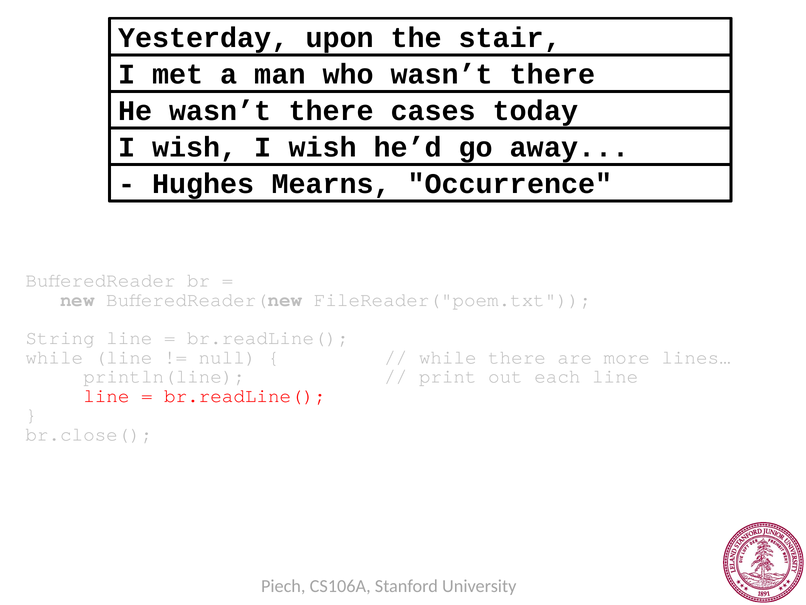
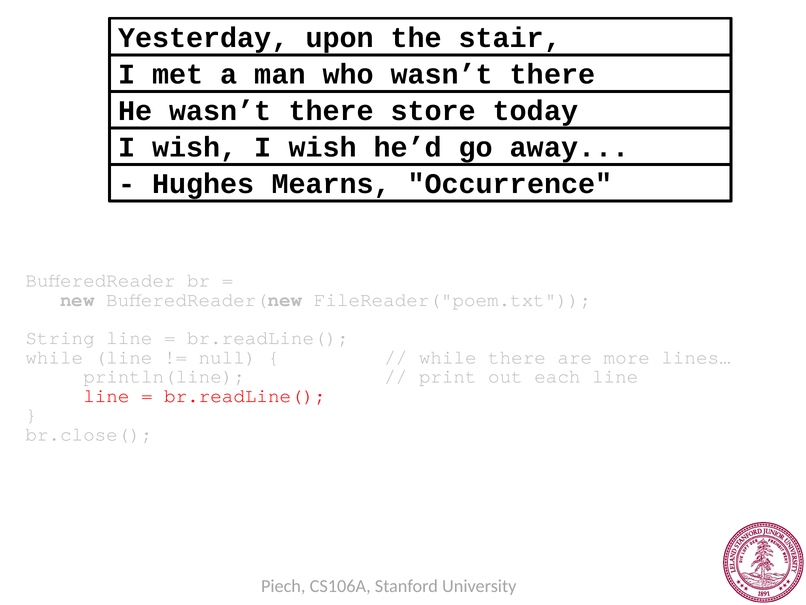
cases: cases -> store (433, 111)
